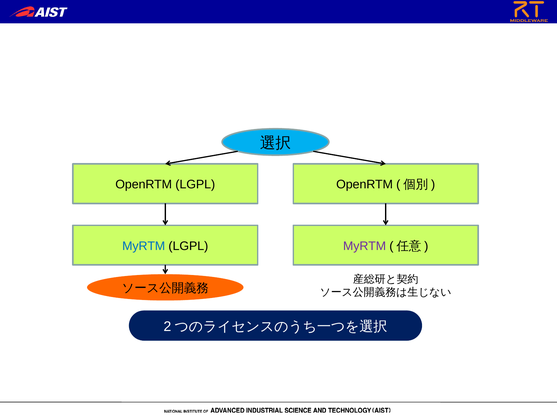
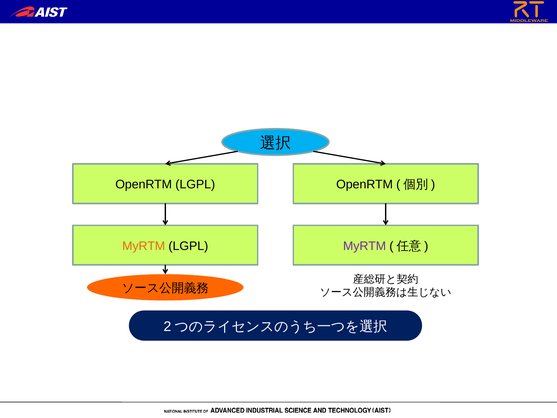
MyRTM colour: blue -> orange (144, 246)
